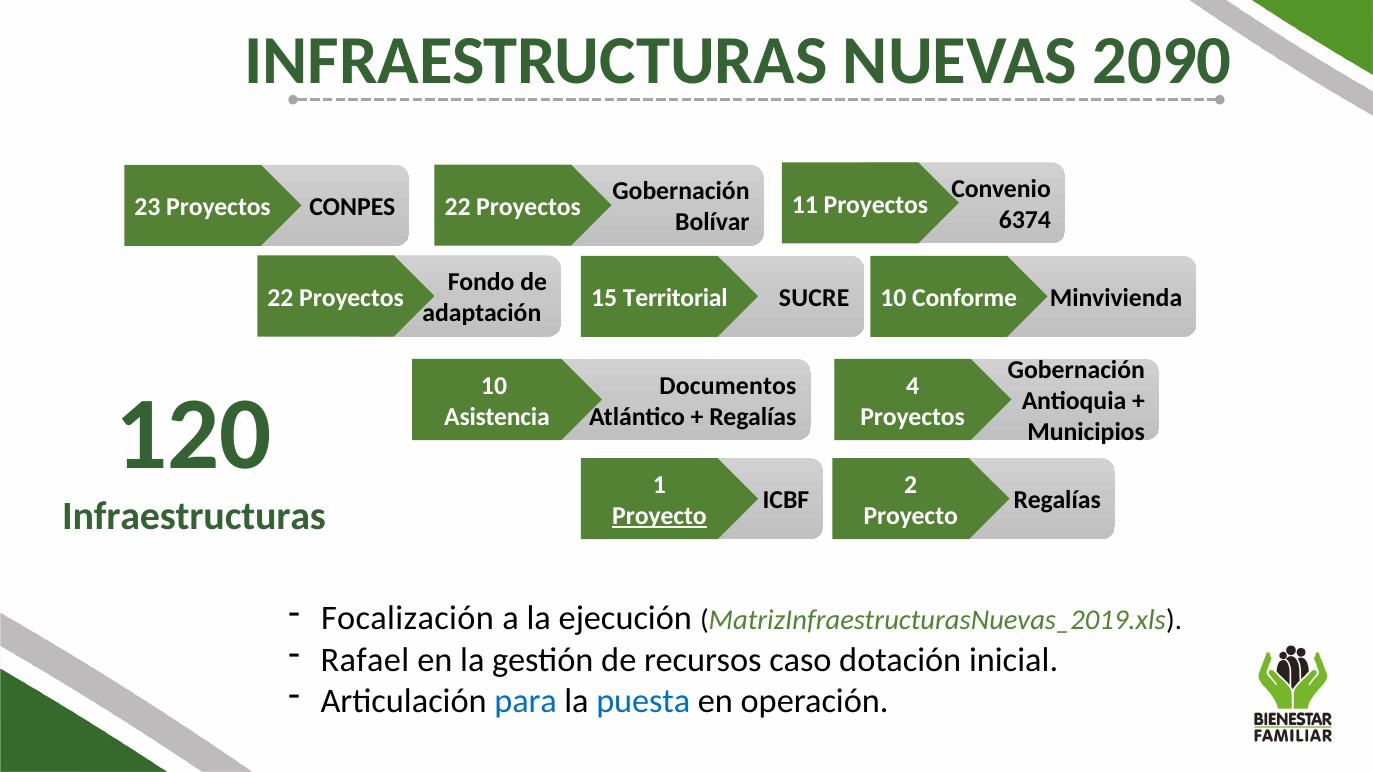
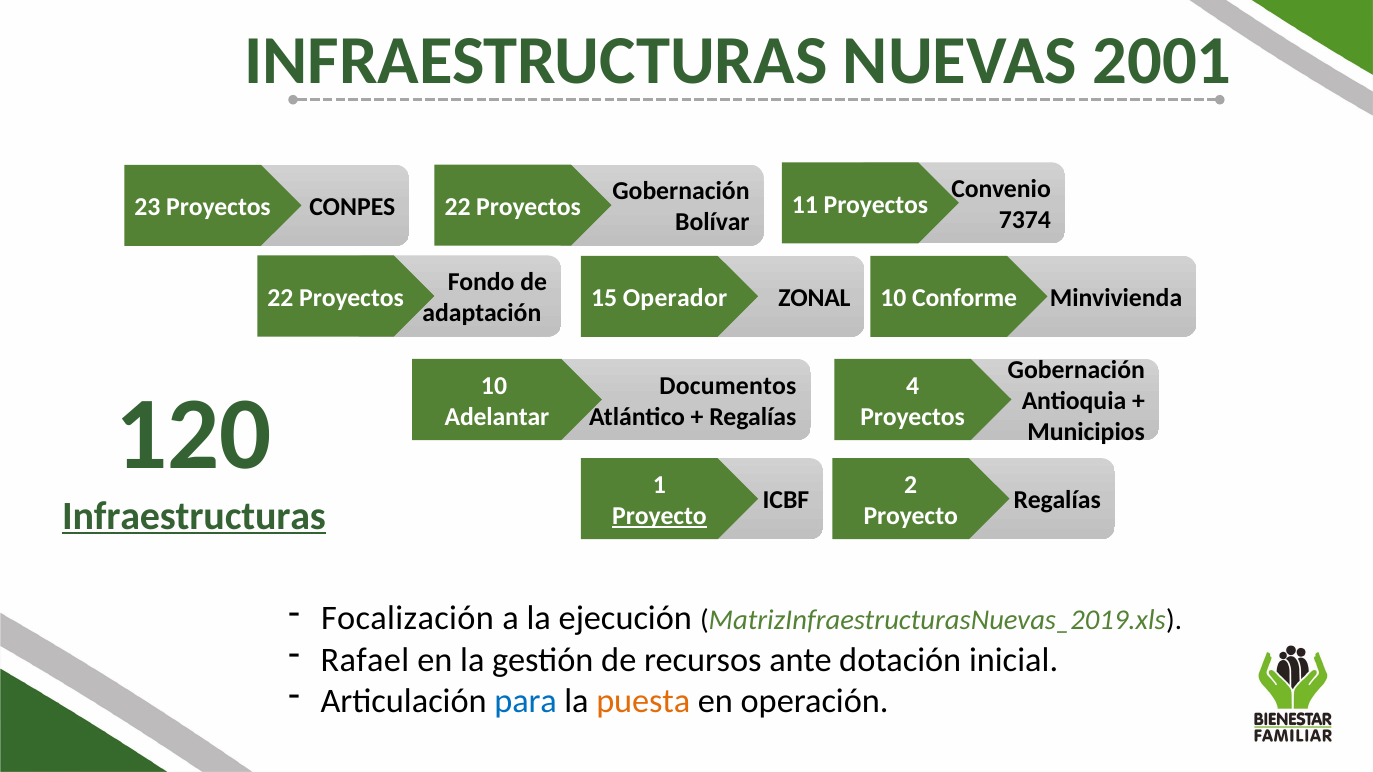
2090: 2090 -> 2001 (1162, 61)
6374: 6374 -> 7374 (1025, 220)
Territorial: Territorial -> Operador (675, 298)
SUCRE: SUCRE -> ZONAL (814, 298)
Asistencia: Asistencia -> Adelantar (497, 417)
Infraestructuras underline: none -> present (194, 516)
caso: caso -> ante (800, 660)
puesta colour: blue -> orange (643, 701)
